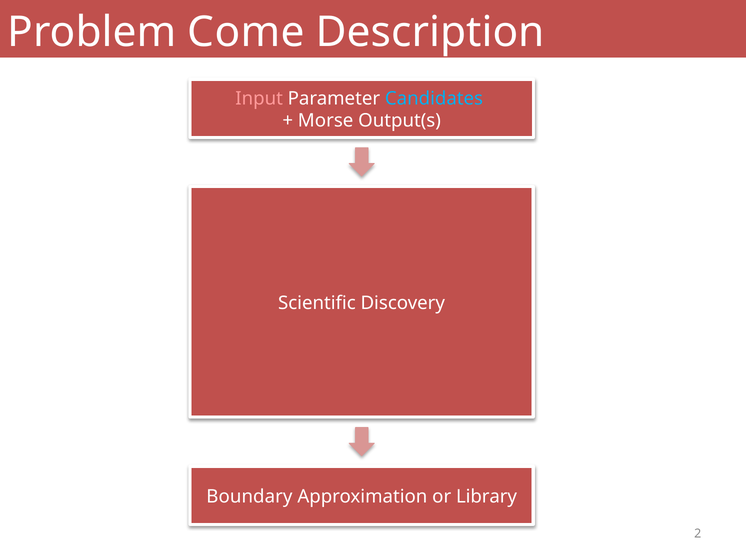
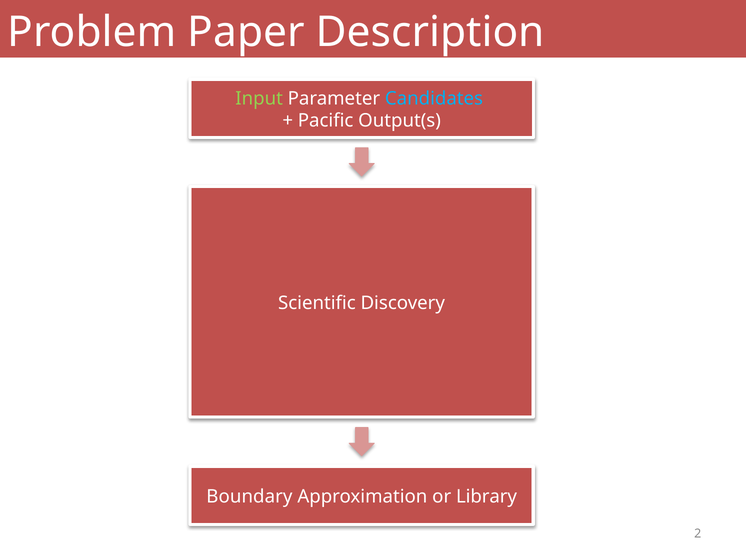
Come: Come -> Paper (246, 32)
Input colour: pink -> light green (259, 98)
Morse: Morse -> Pacific (326, 121)
